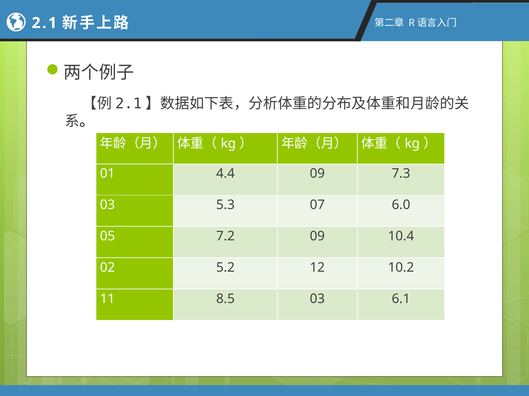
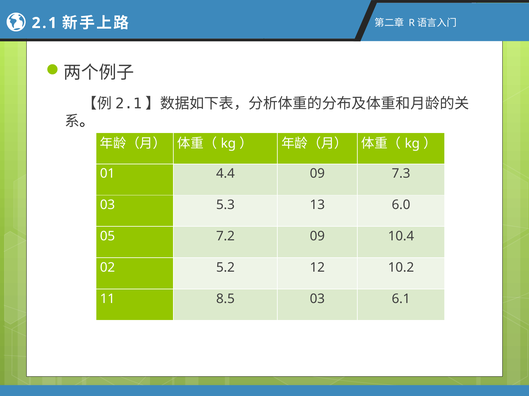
07: 07 -> 13 (317, 205)
